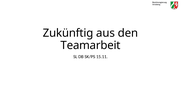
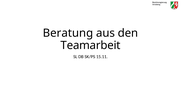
Zukünftig: Zukünftig -> Beratung (68, 33)
